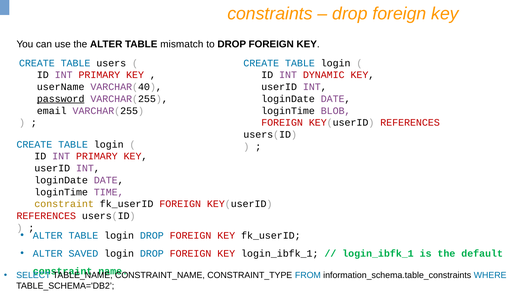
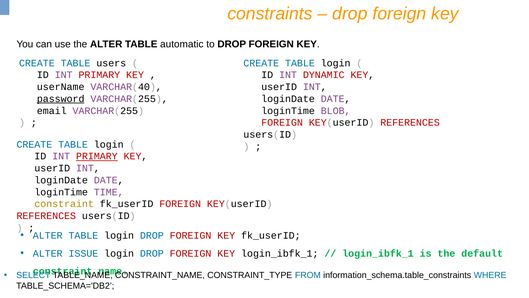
mismatch: mismatch -> automatic (182, 44)
PRIMARY underline: none -> present (97, 156)
SAVED: SAVED -> ISSUE (83, 253)
